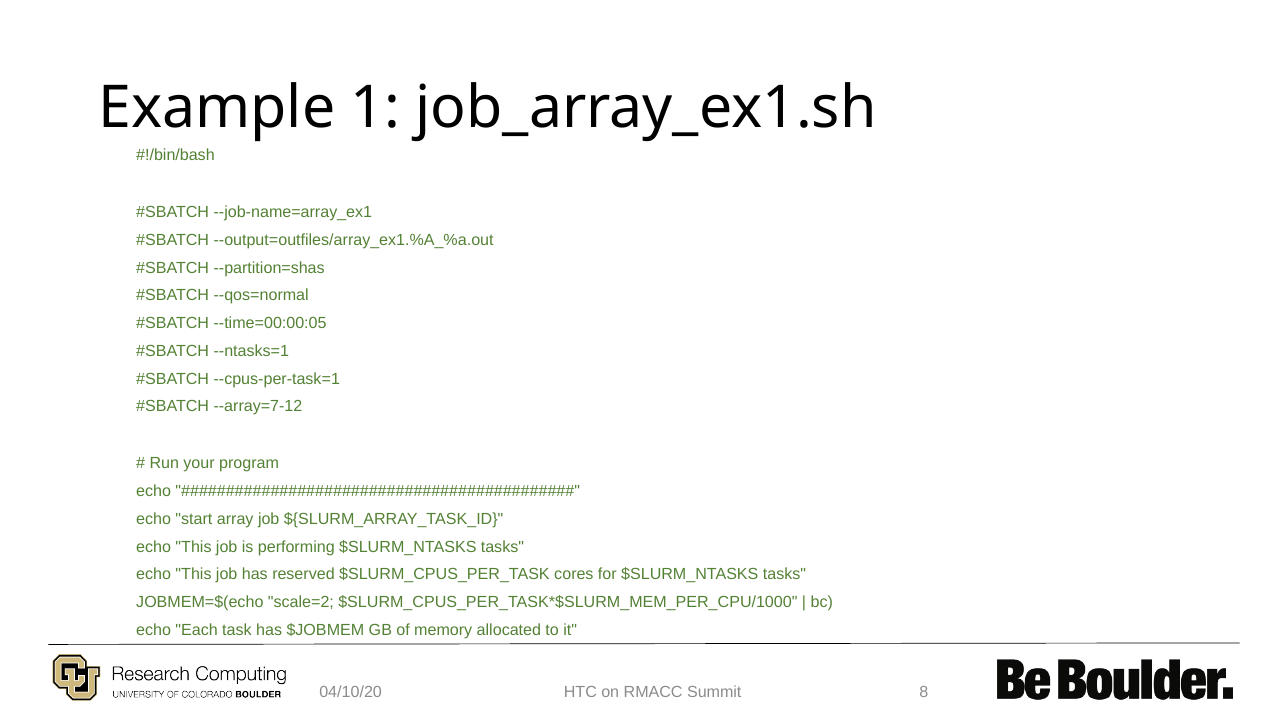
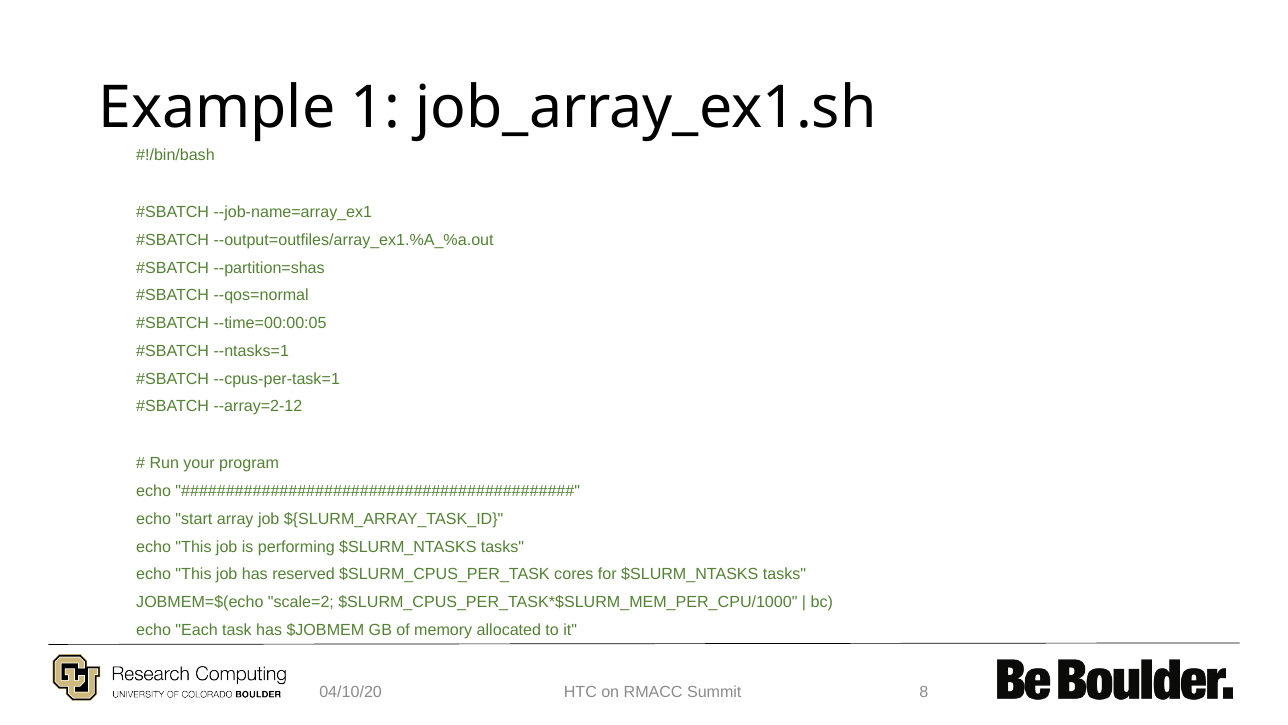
--array=7-12: --array=7-12 -> --array=2-12 (258, 406)
